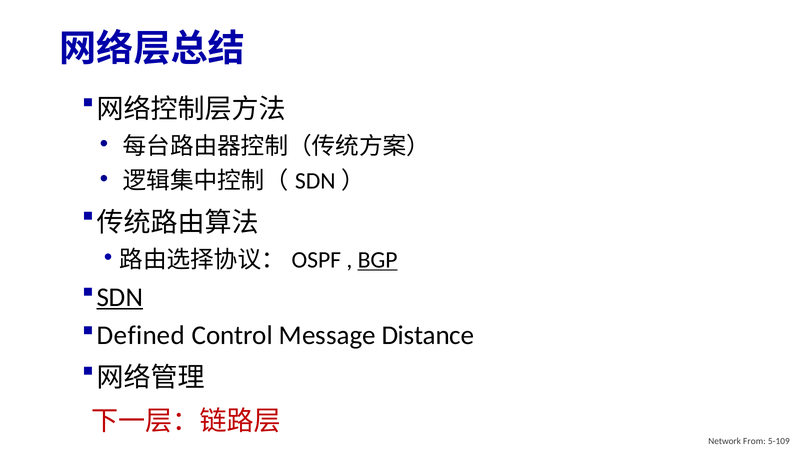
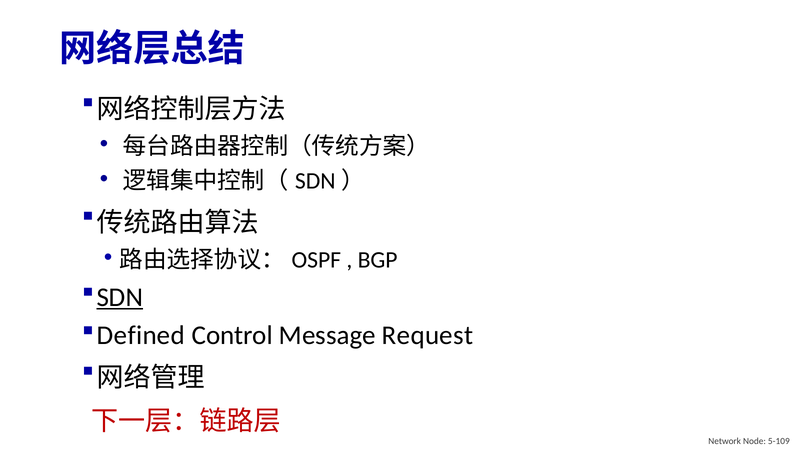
BGP underline: present -> none (378, 260)
Distance: Distance -> Request (428, 335)
From: From -> Node (754, 441)
